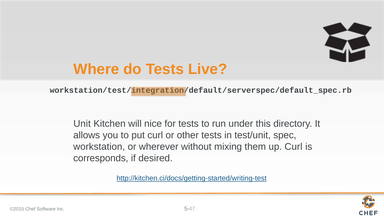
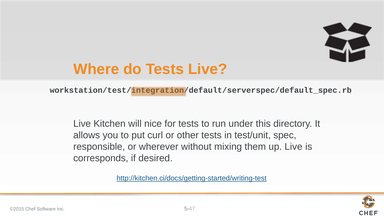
Unit: Unit -> Live (82, 124)
workstation: workstation -> responsible (99, 147)
up Curl: Curl -> Live (293, 147)
